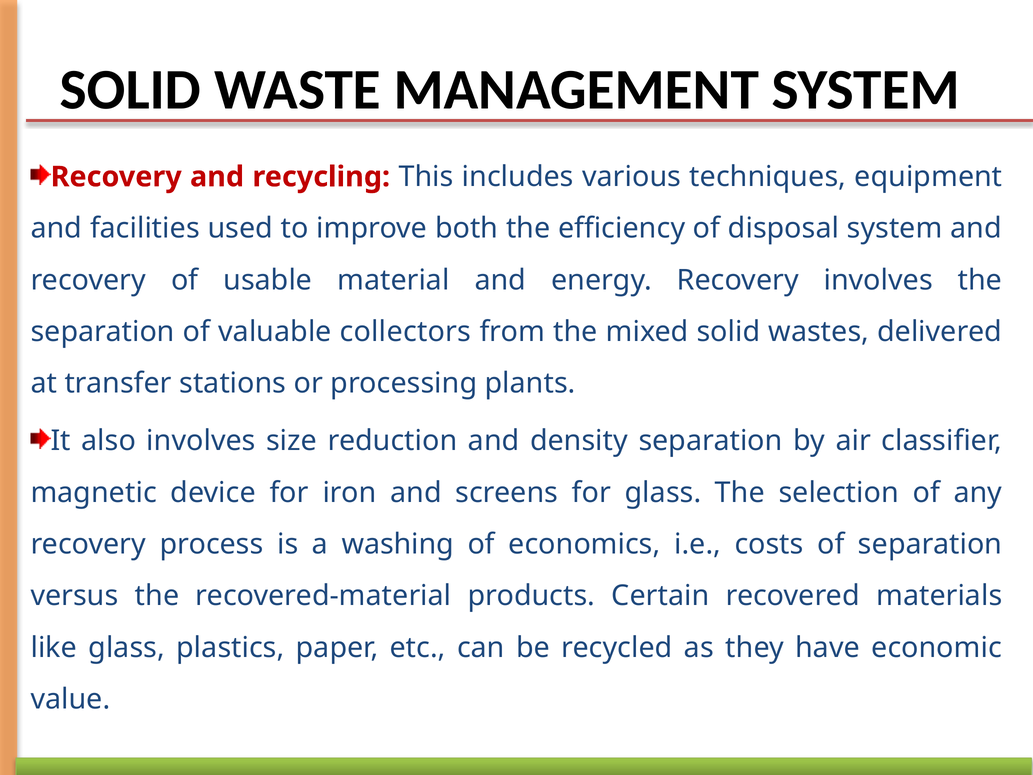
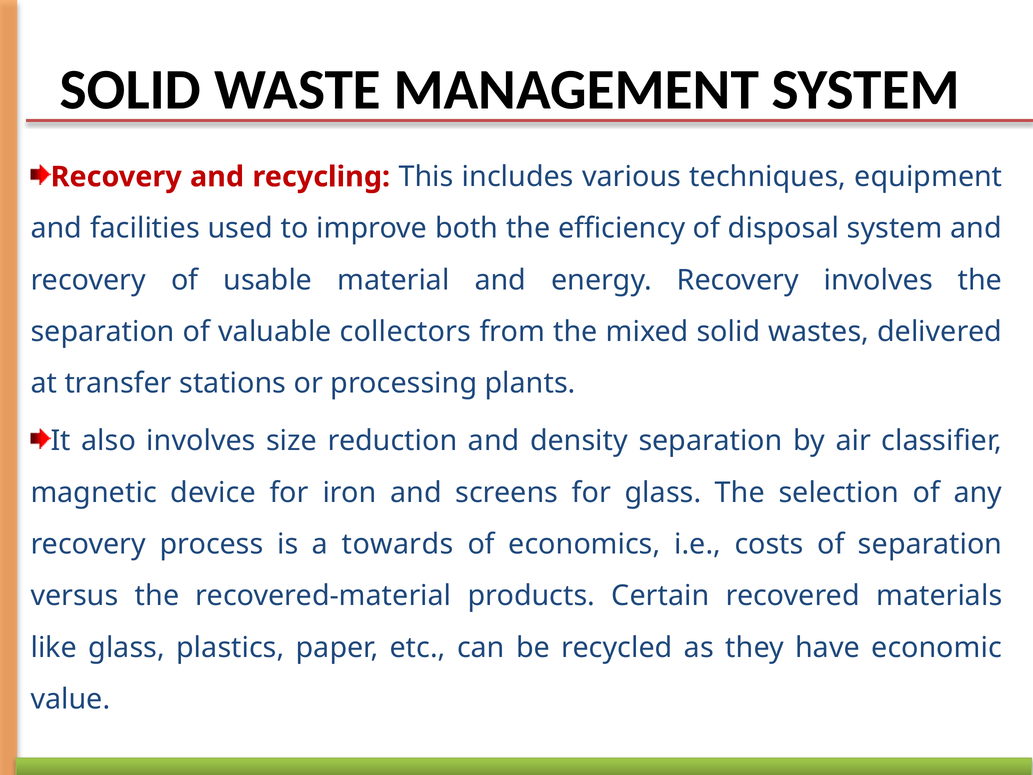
washing: washing -> towards (398, 544)
